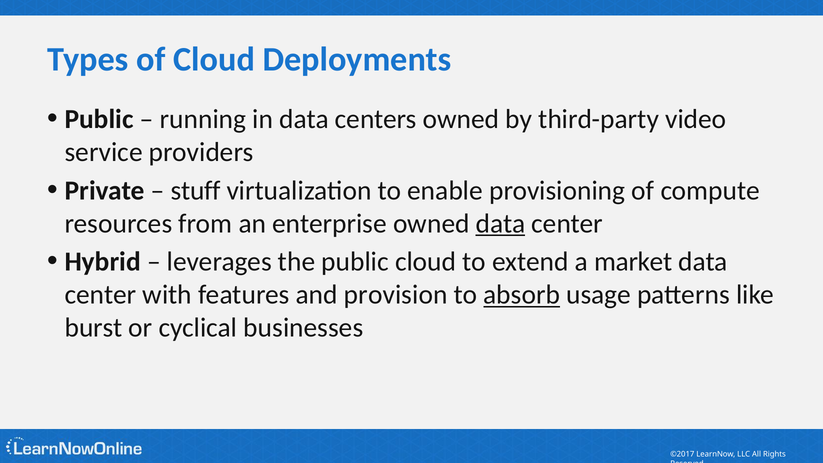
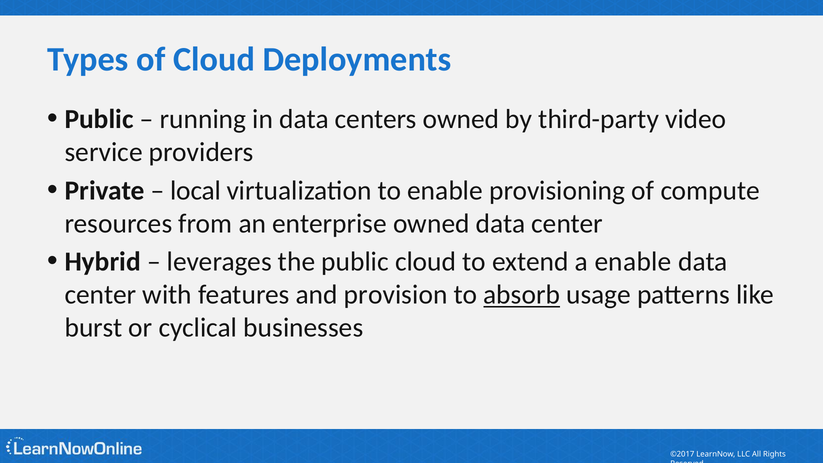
stuff: stuff -> local (196, 191)
data underline: present -> none (500, 223)
a market: market -> enable (633, 262)
